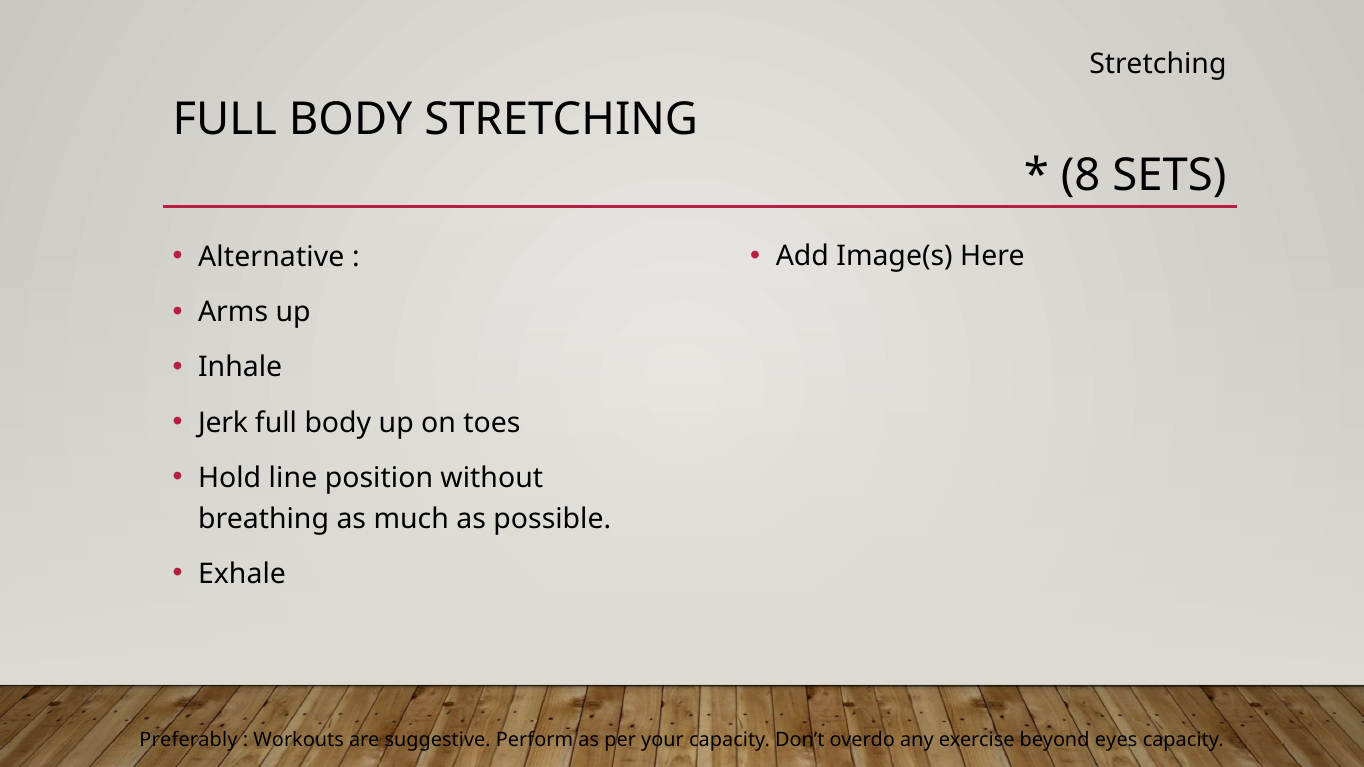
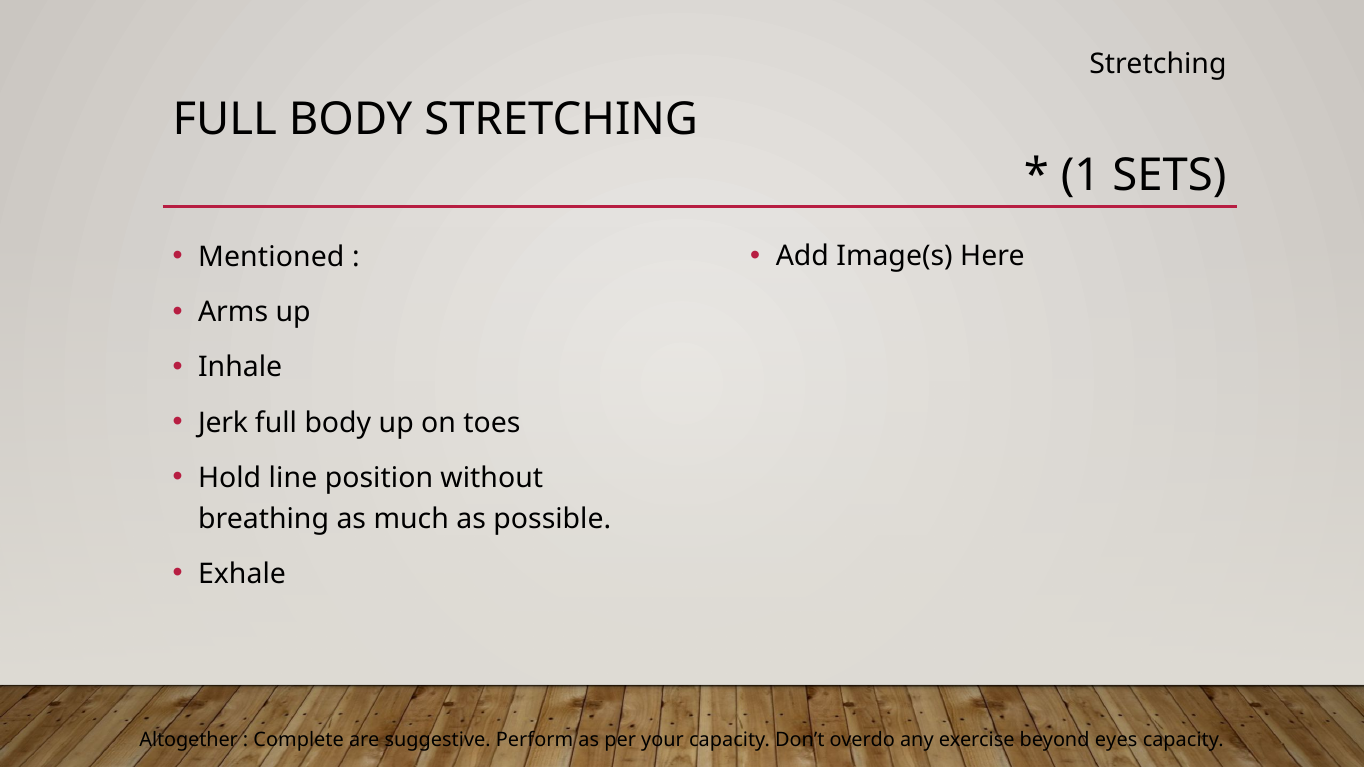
8: 8 -> 1 (1081, 175)
Alternative: Alternative -> Mentioned (271, 257)
Preferably: Preferably -> Altogether (189, 740)
Workouts: Workouts -> Complete (299, 740)
